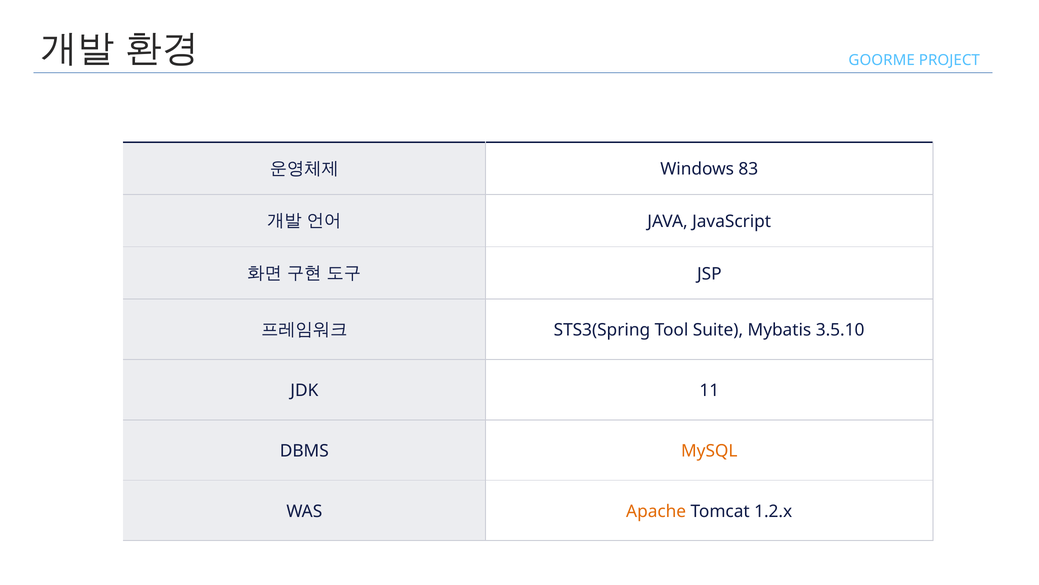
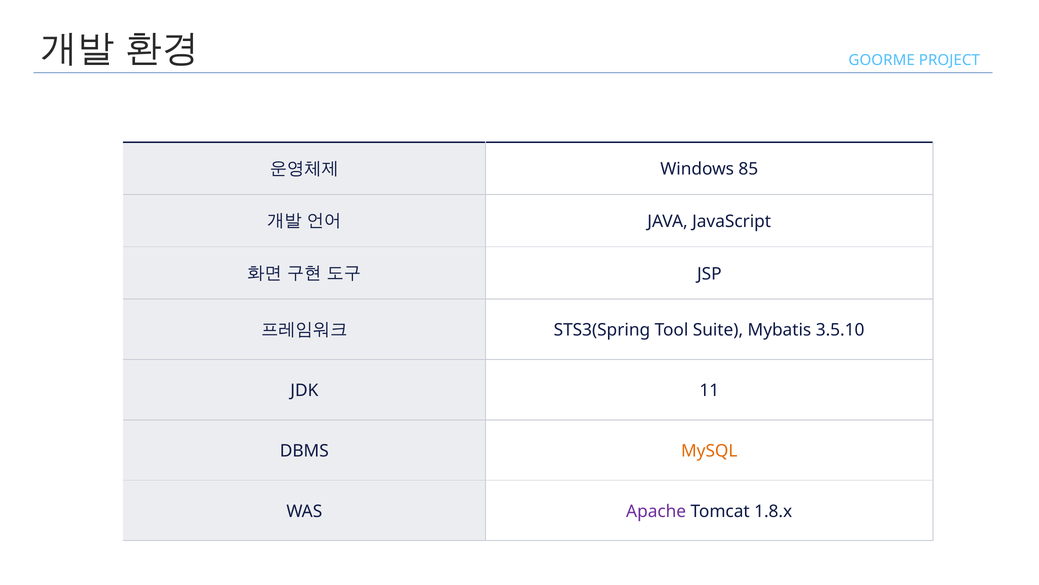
83: 83 -> 85 (748, 169)
Apache colour: orange -> purple (656, 511)
1.2.x: 1.2.x -> 1.8.x (773, 511)
